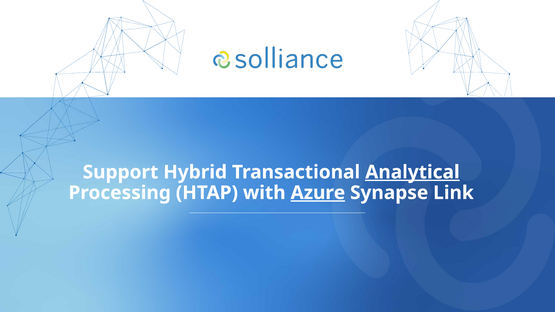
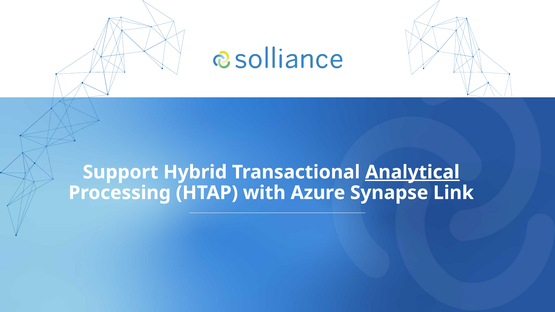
Azure underline: present -> none (318, 193)
